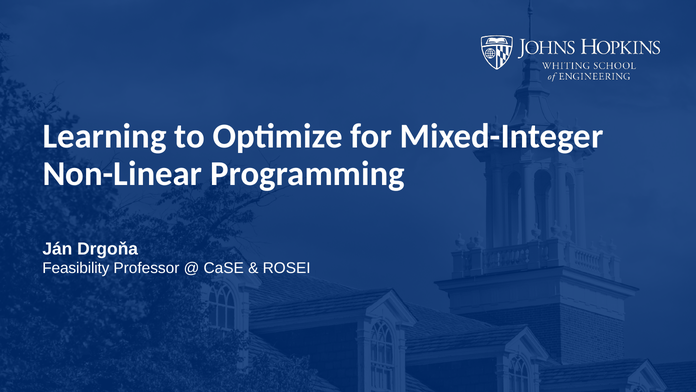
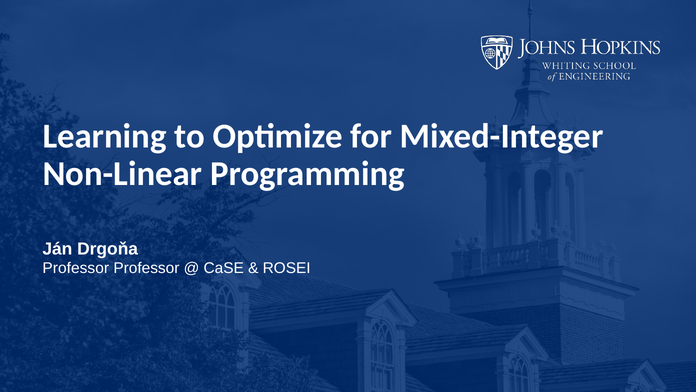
Feasibility: Feasibility -> Professor (76, 268)
